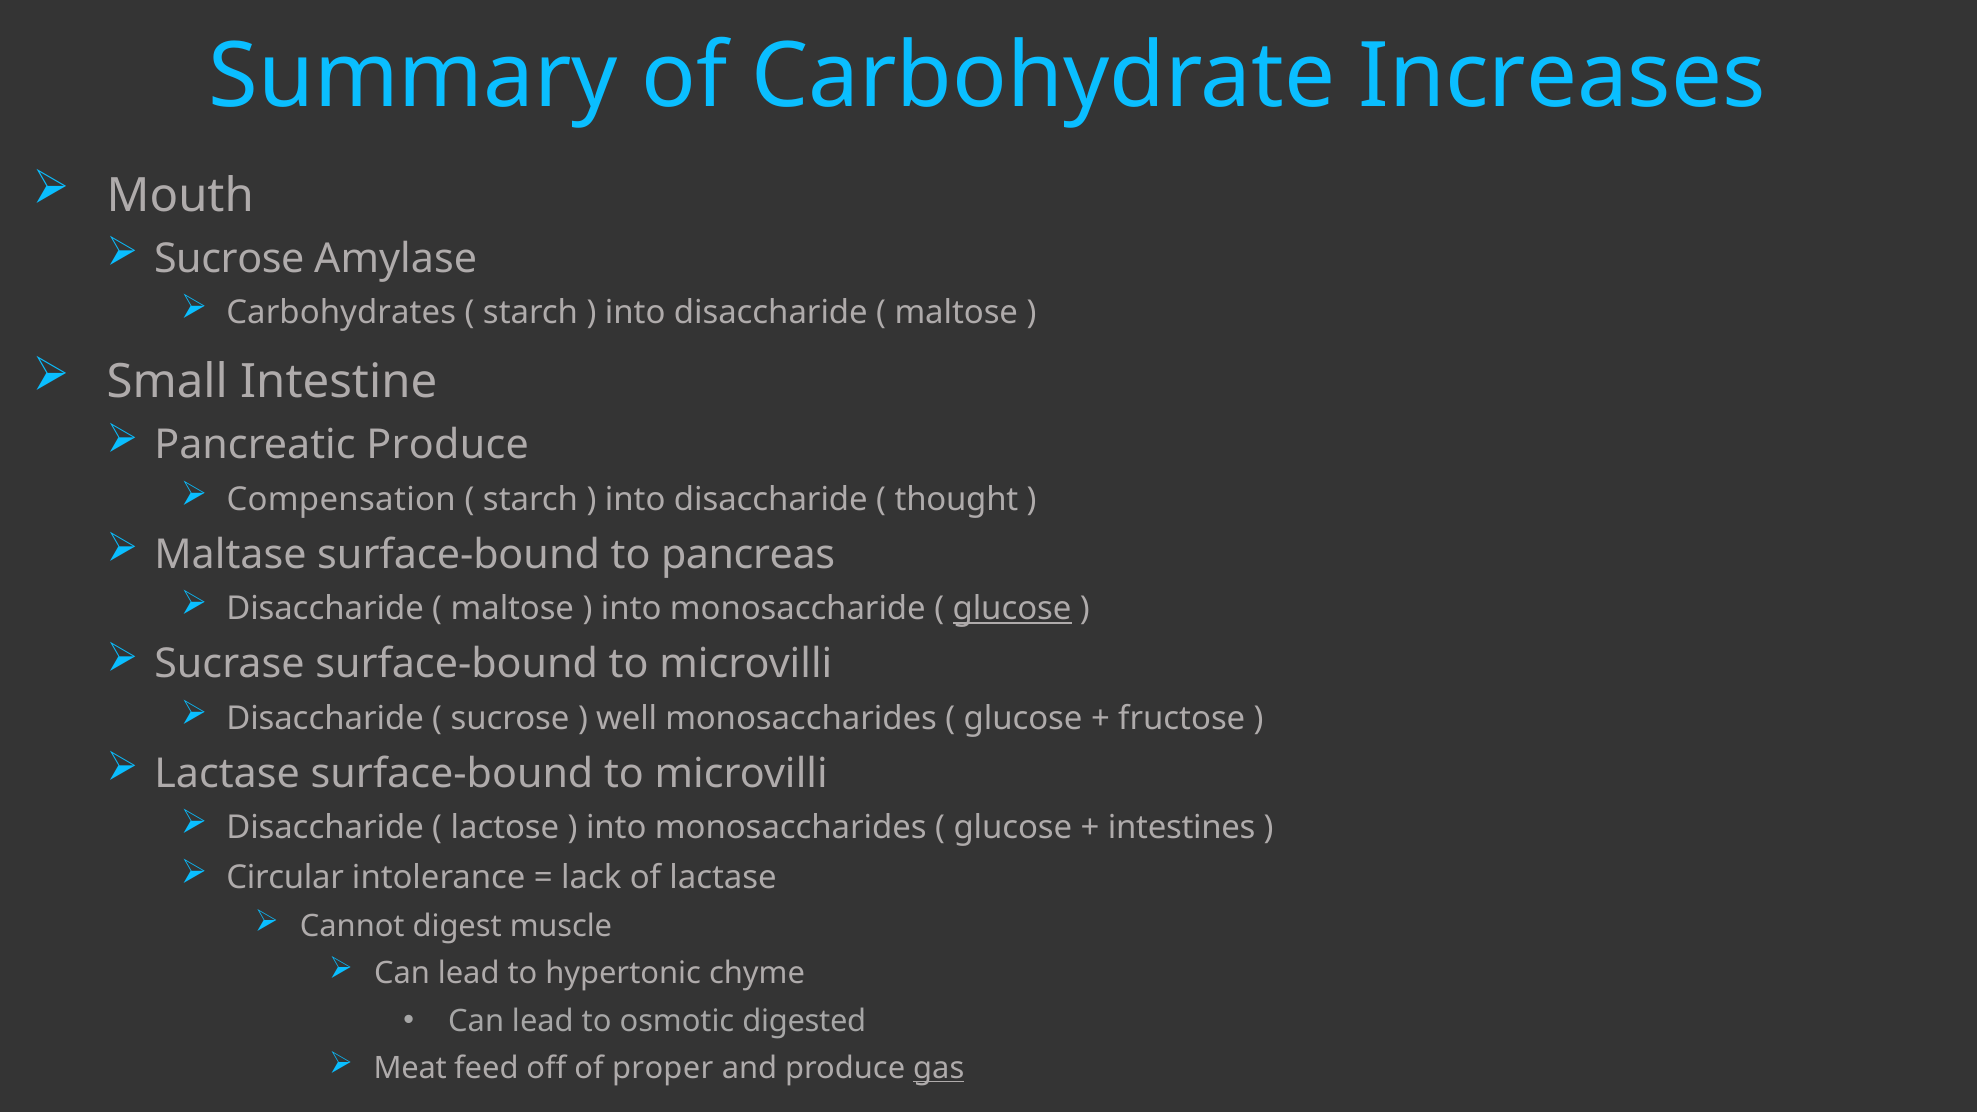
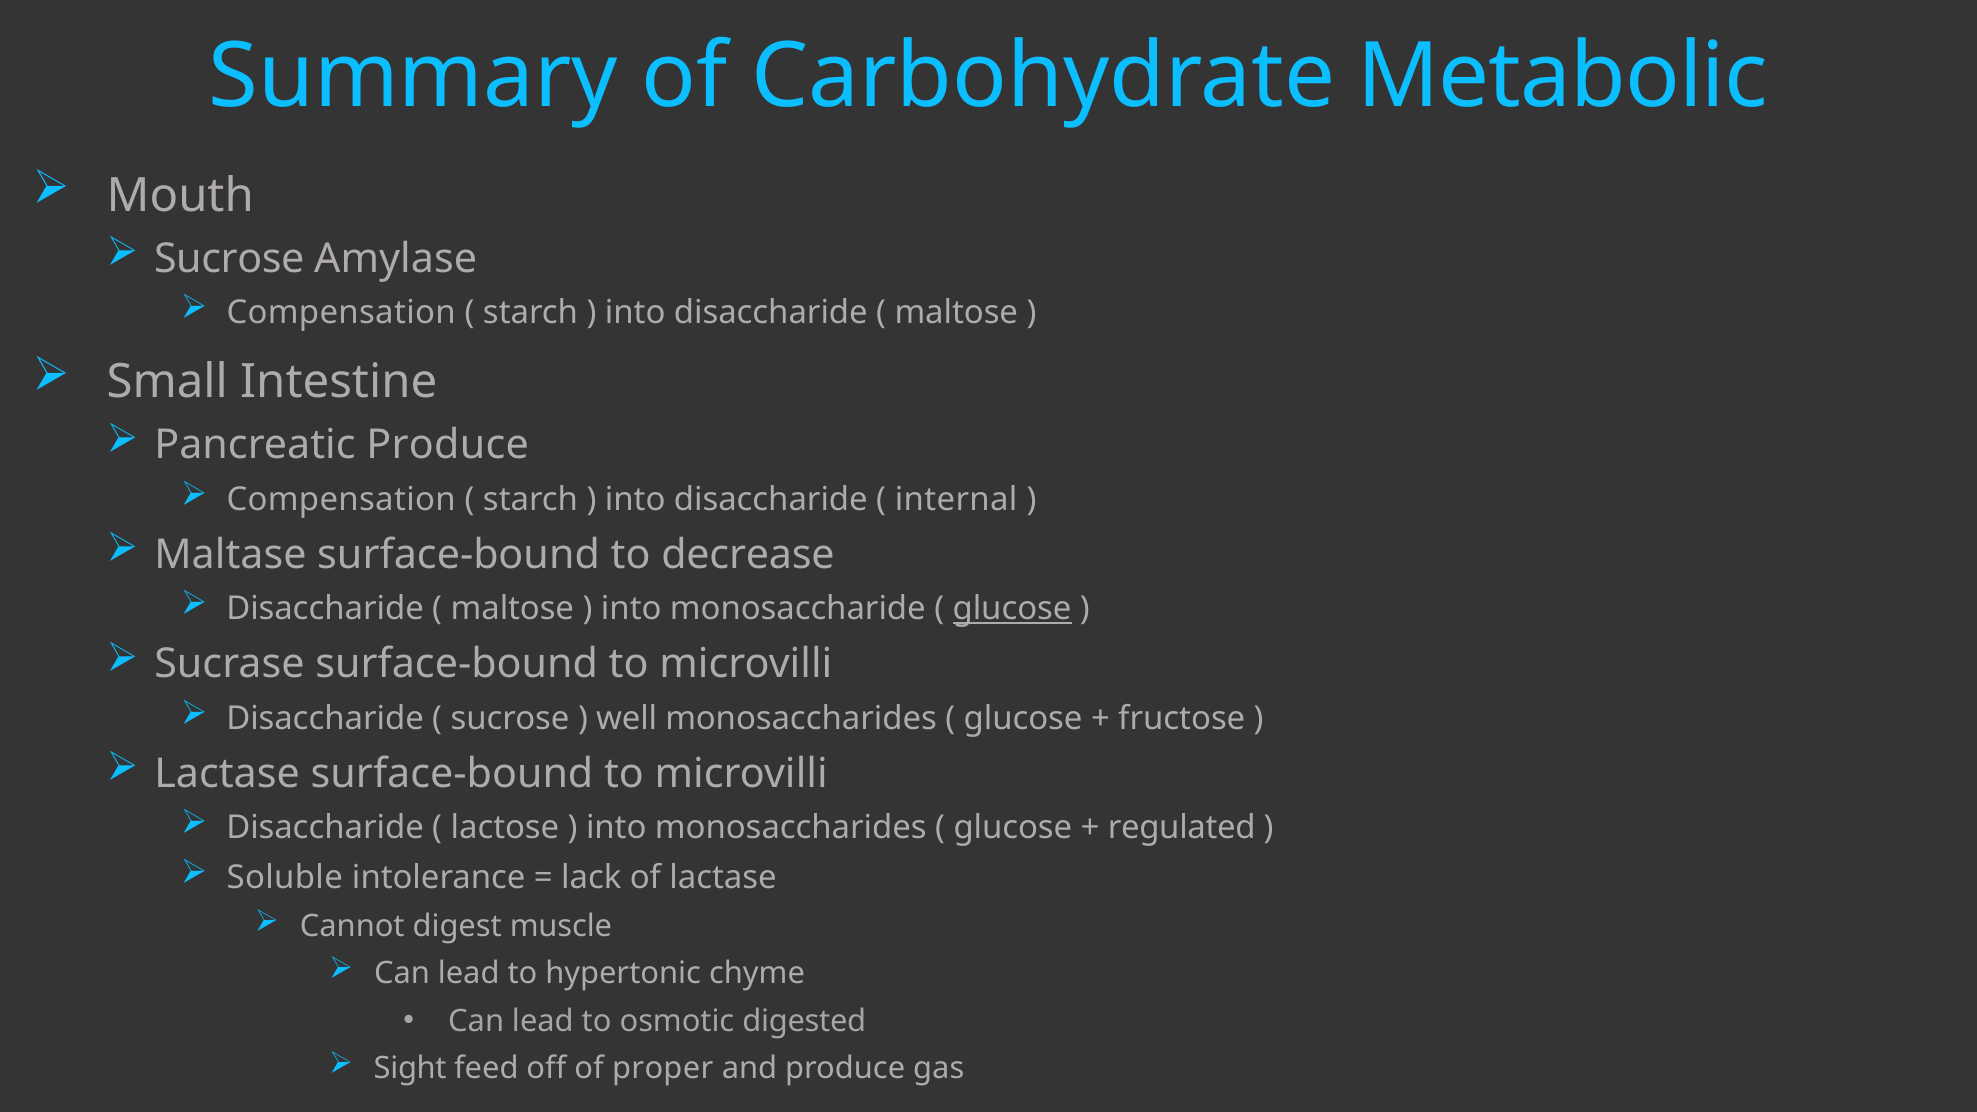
Increases: Increases -> Metabolic (1563, 77)
Carbohydrates: Carbohydrates -> Compensation (341, 313)
thought: thought -> internal (956, 500)
pancreas: pancreas -> decrease (748, 555)
intestines: intestines -> regulated (1182, 828)
Circular: Circular -> Soluble (285, 878)
Meat: Meat -> Sight (410, 1068)
gas underline: present -> none (939, 1068)
